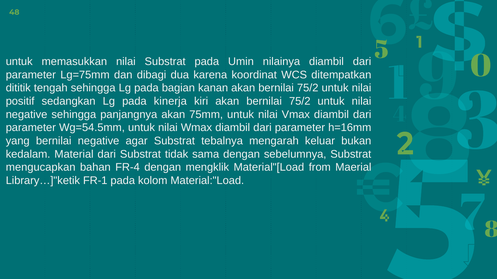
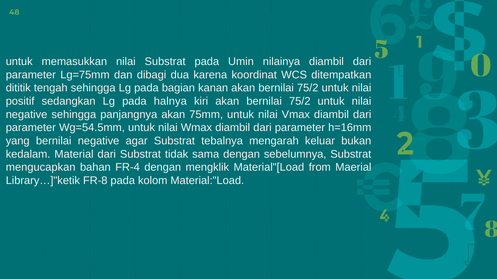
kinerja: kinerja -> halnya (170, 101)
FR-1: FR-1 -> FR-8 (95, 181)
